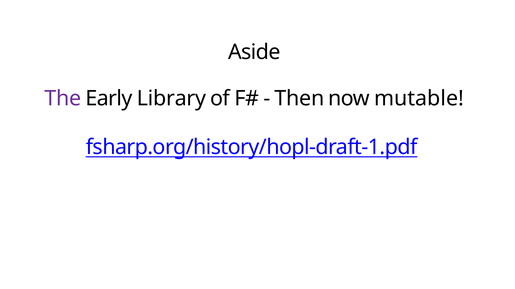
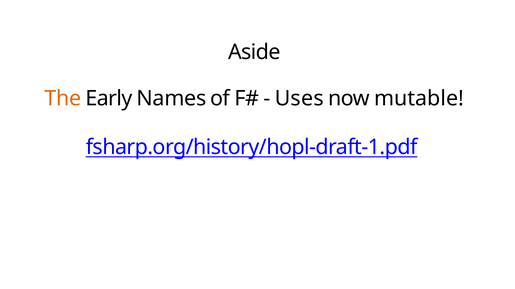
The colour: purple -> orange (63, 99)
Library: Library -> Names (171, 99)
Then: Then -> Uses (299, 99)
